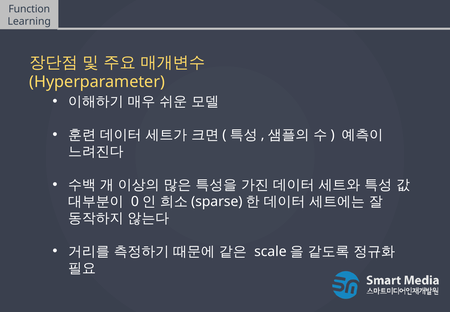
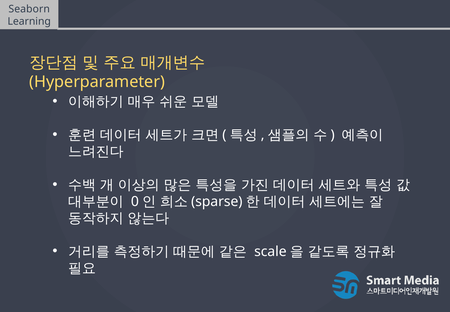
Function: Function -> Seaborn (29, 9)
